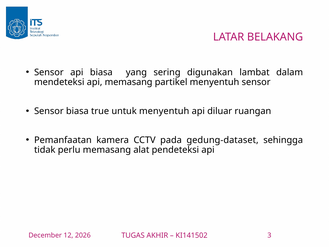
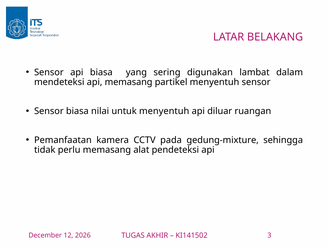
true: true -> nilai (100, 111)
gedung-dataset: gedung-dataset -> gedung-mixture (223, 140)
